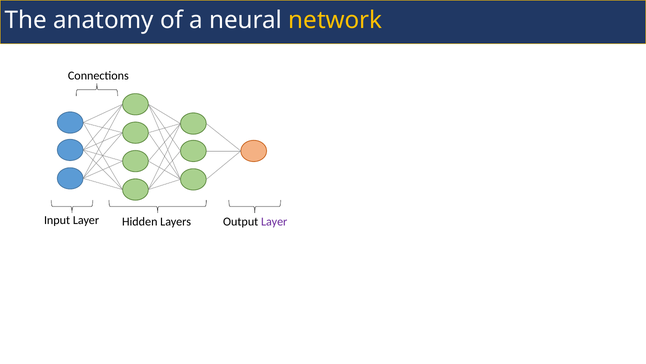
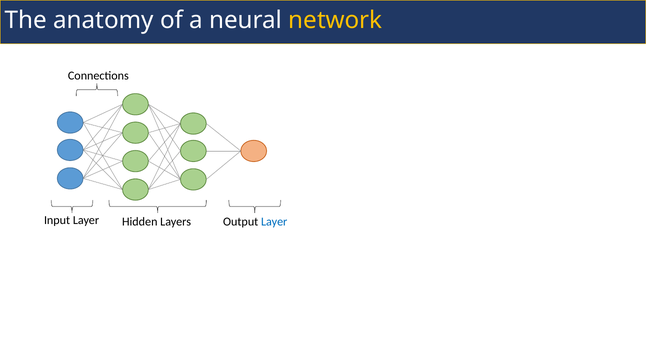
Layer colour: purple -> blue (274, 221)
